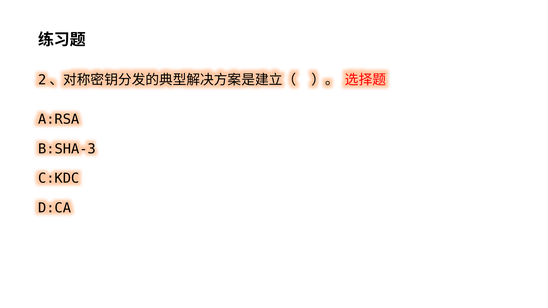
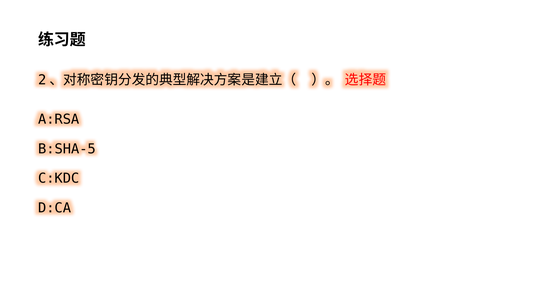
B:SHA-3: B:SHA-3 -> B:SHA-5 (67, 149)
